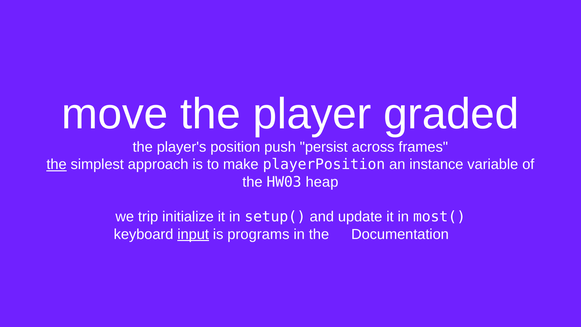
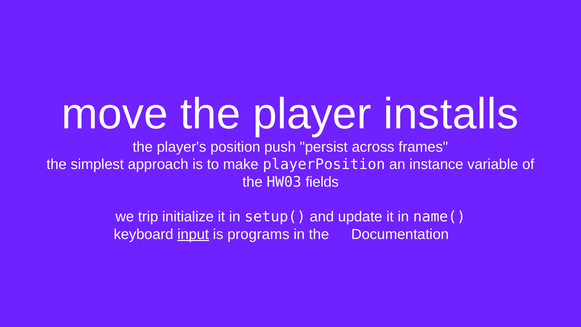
graded: graded -> installs (451, 114)
the underline: present -> none (57, 164)
heap: heap -> fields (322, 182)
most(: most( -> name( (439, 217)
